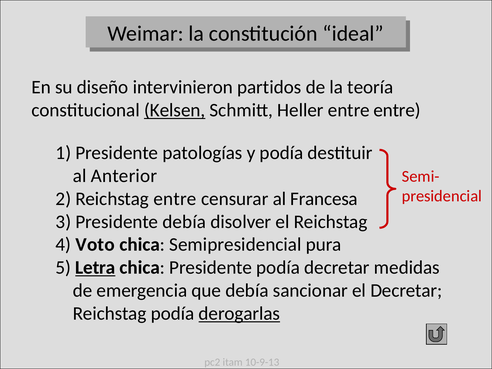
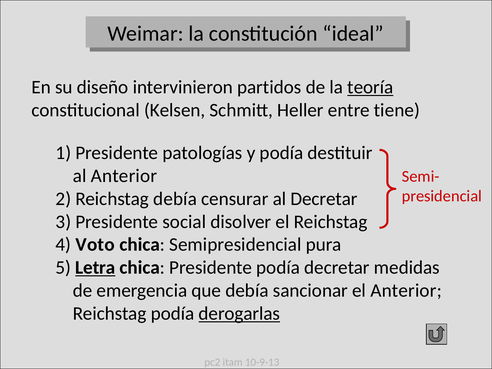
teoría underline: none -> present (370, 87)
Kelsen underline: present -> none (175, 110)
entre entre: entre -> tiene (397, 110)
Reichstag entre: entre -> debía (175, 199)
al Francesa: Francesa -> Decretar (324, 199)
Presidente debía: debía -> social (184, 222)
el Decretar: Decretar -> Anterior (406, 291)
